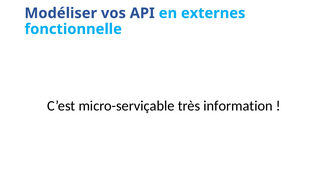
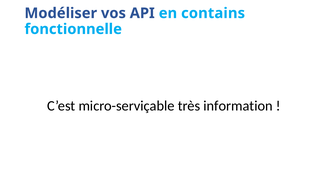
externes: externes -> contains (213, 13)
